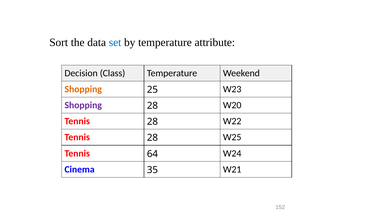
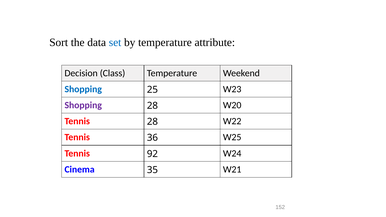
Shopping colour: orange -> blue (83, 89)
28: 28 -> 36 (152, 138)
64: 64 -> 92 (152, 154)
